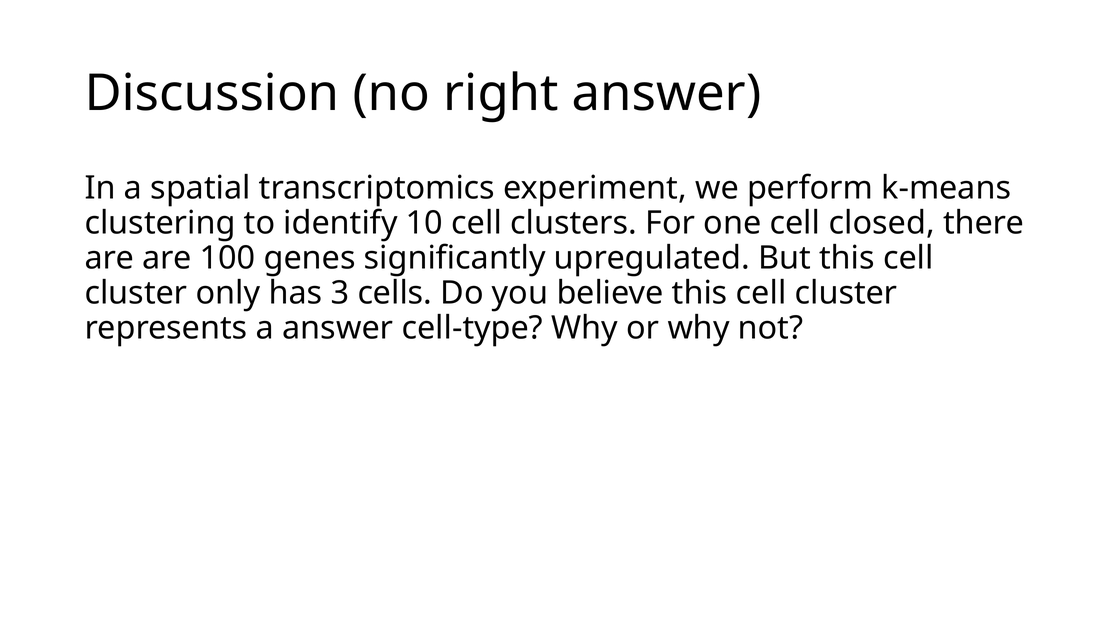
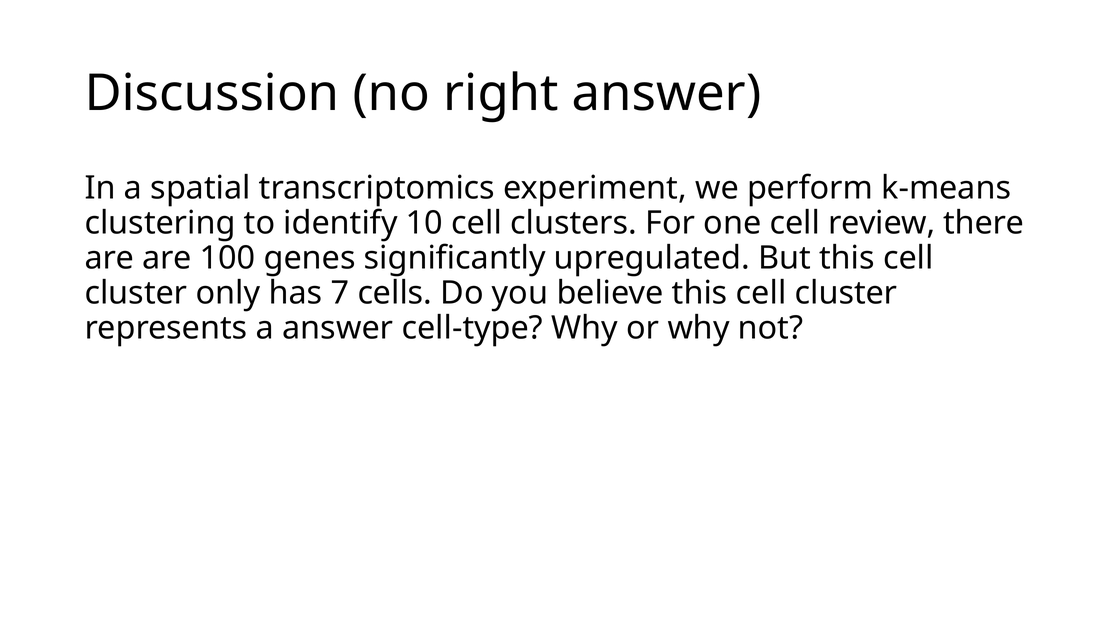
closed: closed -> review (882, 223)
3: 3 -> 7 (340, 293)
